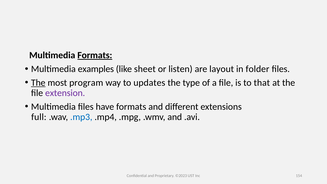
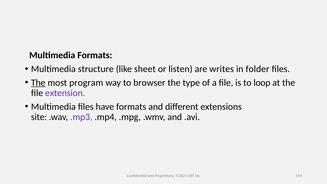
Formats underline: present -> none (95, 55)
examples: examples -> structure (96, 69)
layout: layout -> writes (222, 69)
updates: updates -> browser (149, 83)
that: that -> loop (262, 83)
full: full -> site (39, 117)
.mp3 colour: blue -> purple (81, 117)
